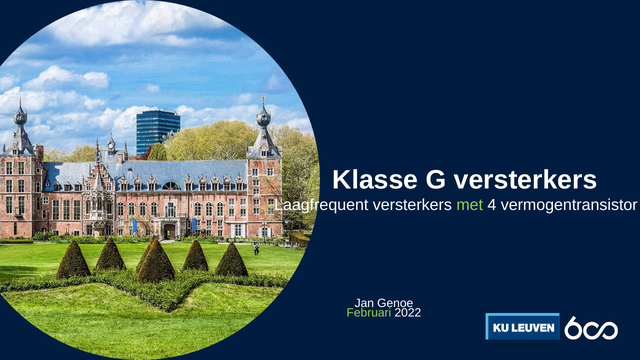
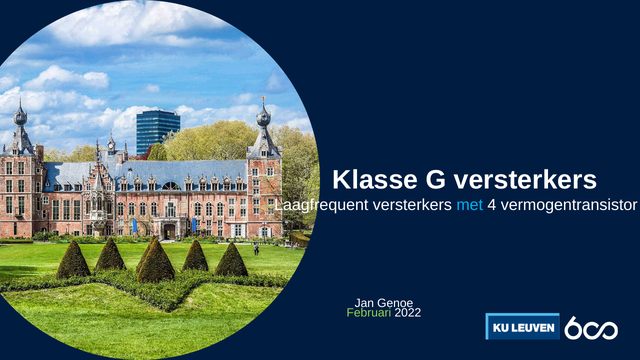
met colour: light green -> light blue (470, 205)
